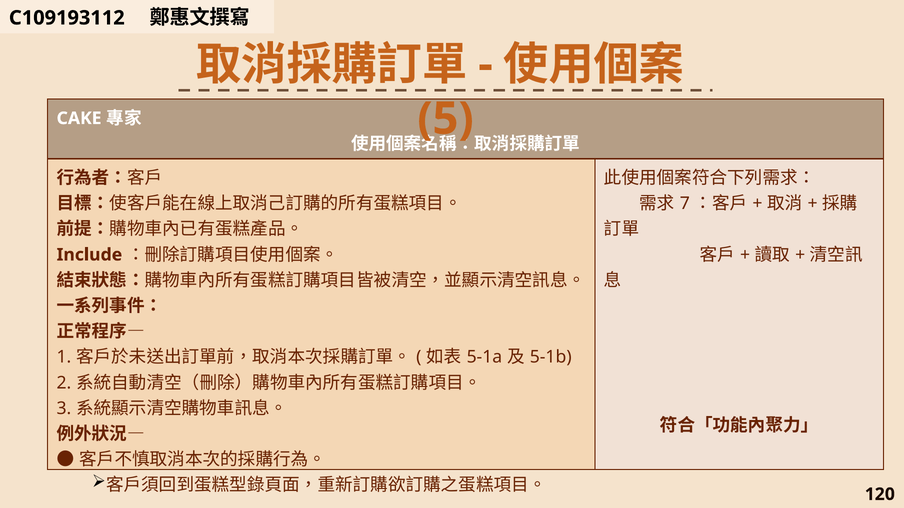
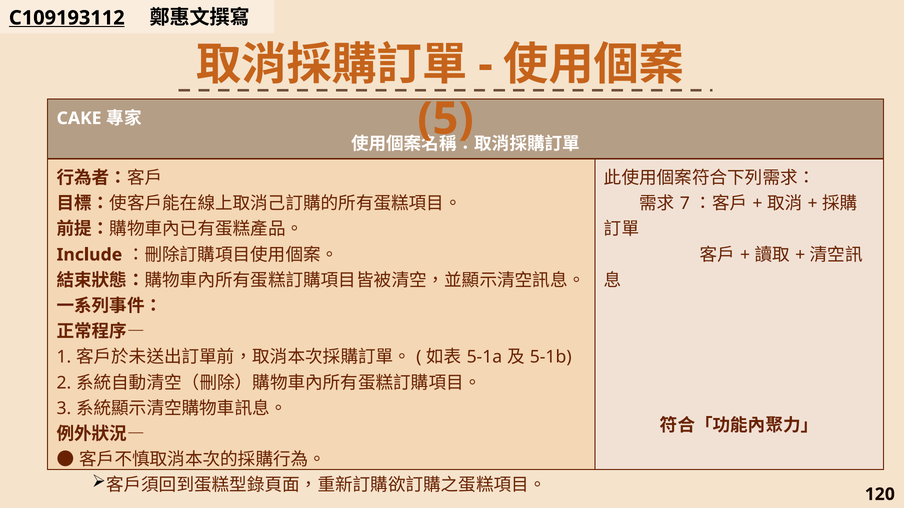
C109193112 underline: none -> present (67, 18)
